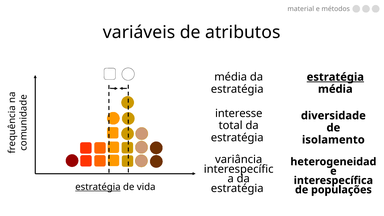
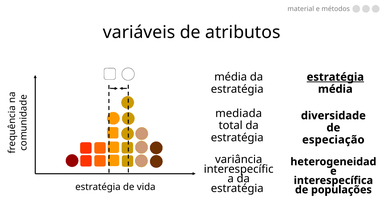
interesse: interesse -> mediada (239, 113)
isolamento: isolamento -> especiação (333, 140)
estratégia underline: present -> none (98, 187)
